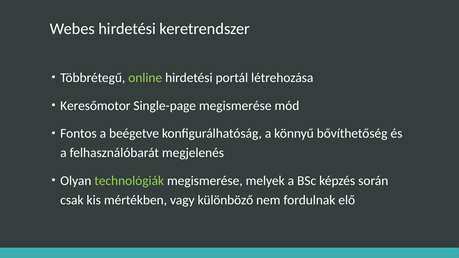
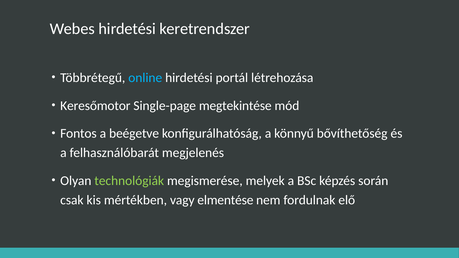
online colour: light green -> light blue (145, 78)
Single-page megismerése: megismerése -> megtekintése (235, 106)
különböző: különböző -> elmentése (225, 200)
